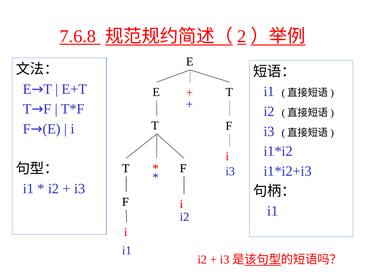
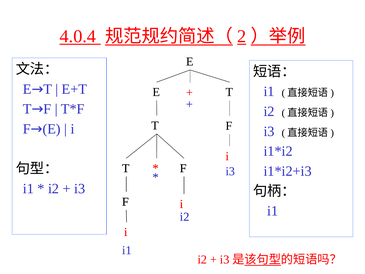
7.6.8: 7.6.8 -> 4.0.4 (78, 36)
